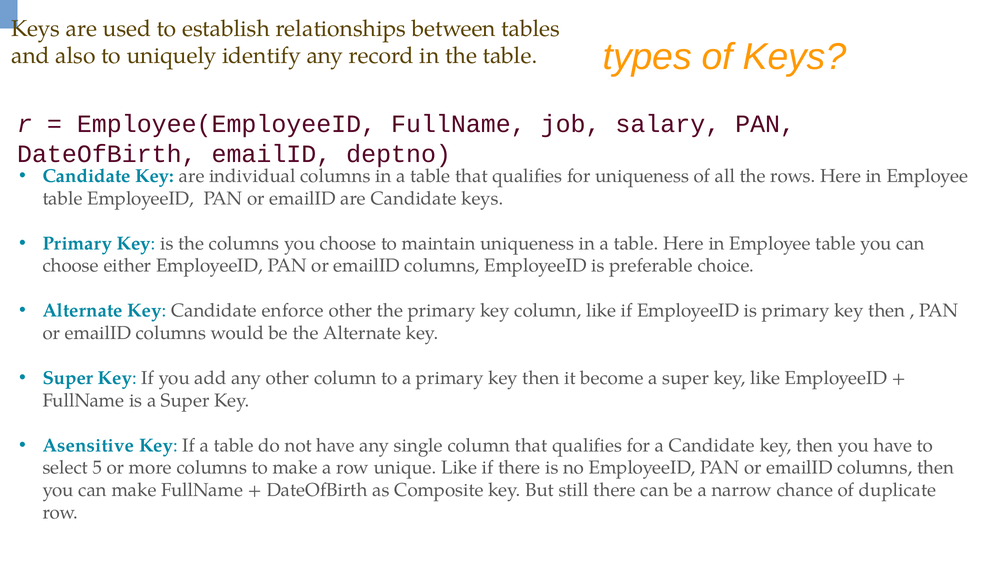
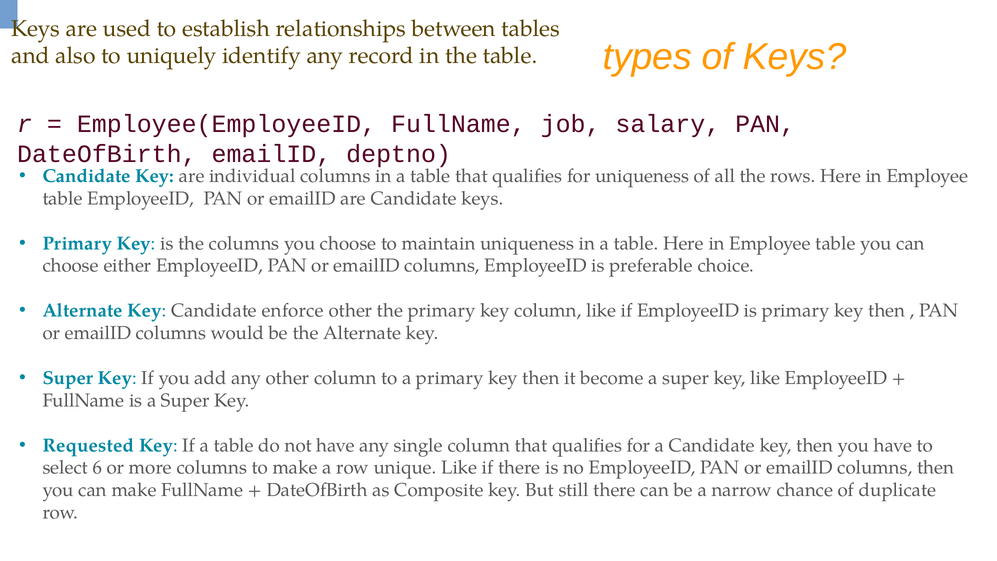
Asensitive: Asensitive -> Requested (88, 445)
5: 5 -> 6 (97, 468)
